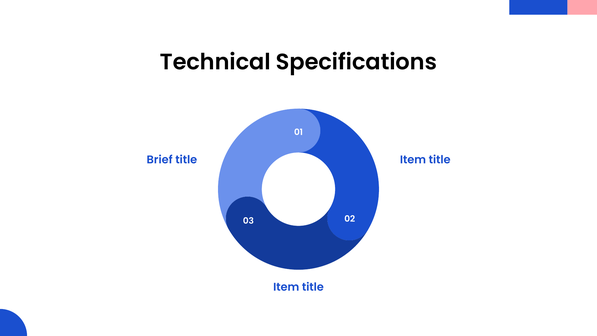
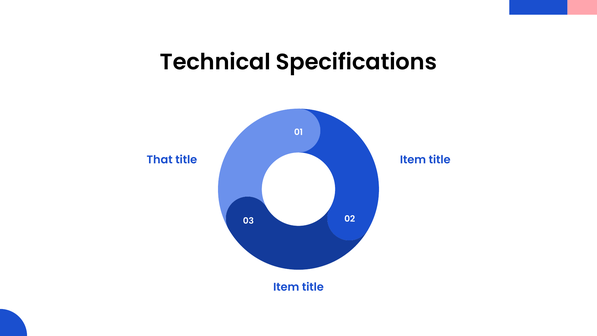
Brief: Brief -> That (160, 160)
